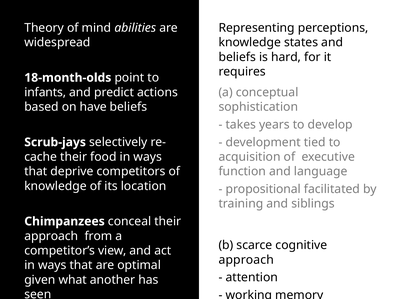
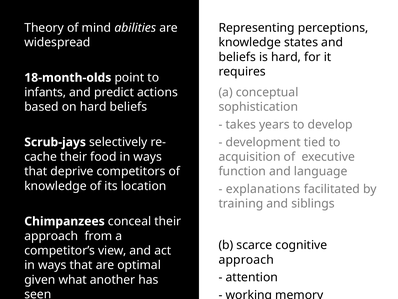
on have: have -> hard (93, 107)
propositional: propositional -> explanations (263, 189)
